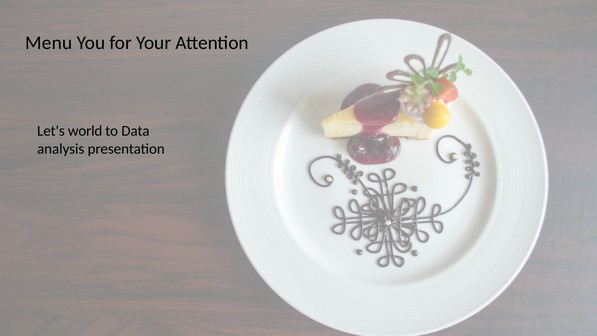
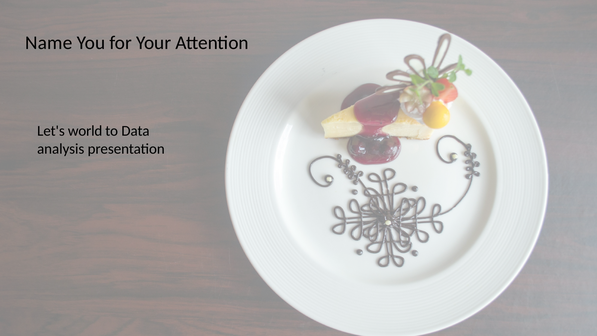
Menu: Menu -> Name (49, 43)
